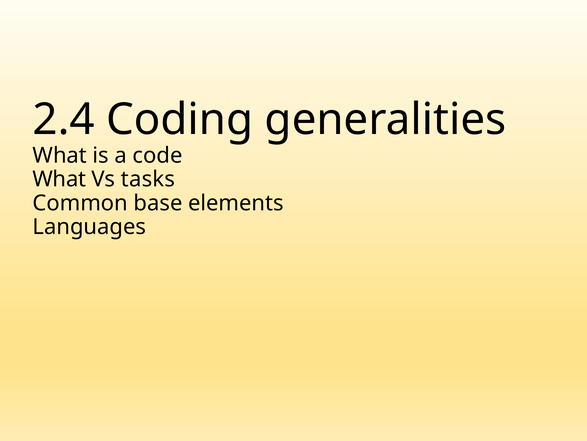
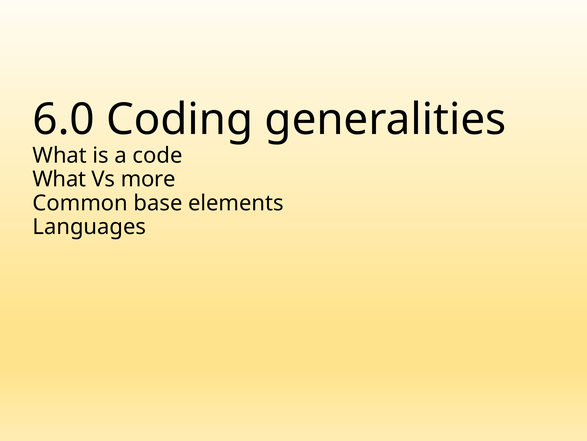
2.4: 2.4 -> 6.0 (64, 119)
tasks: tasks -> more (148, 179)
